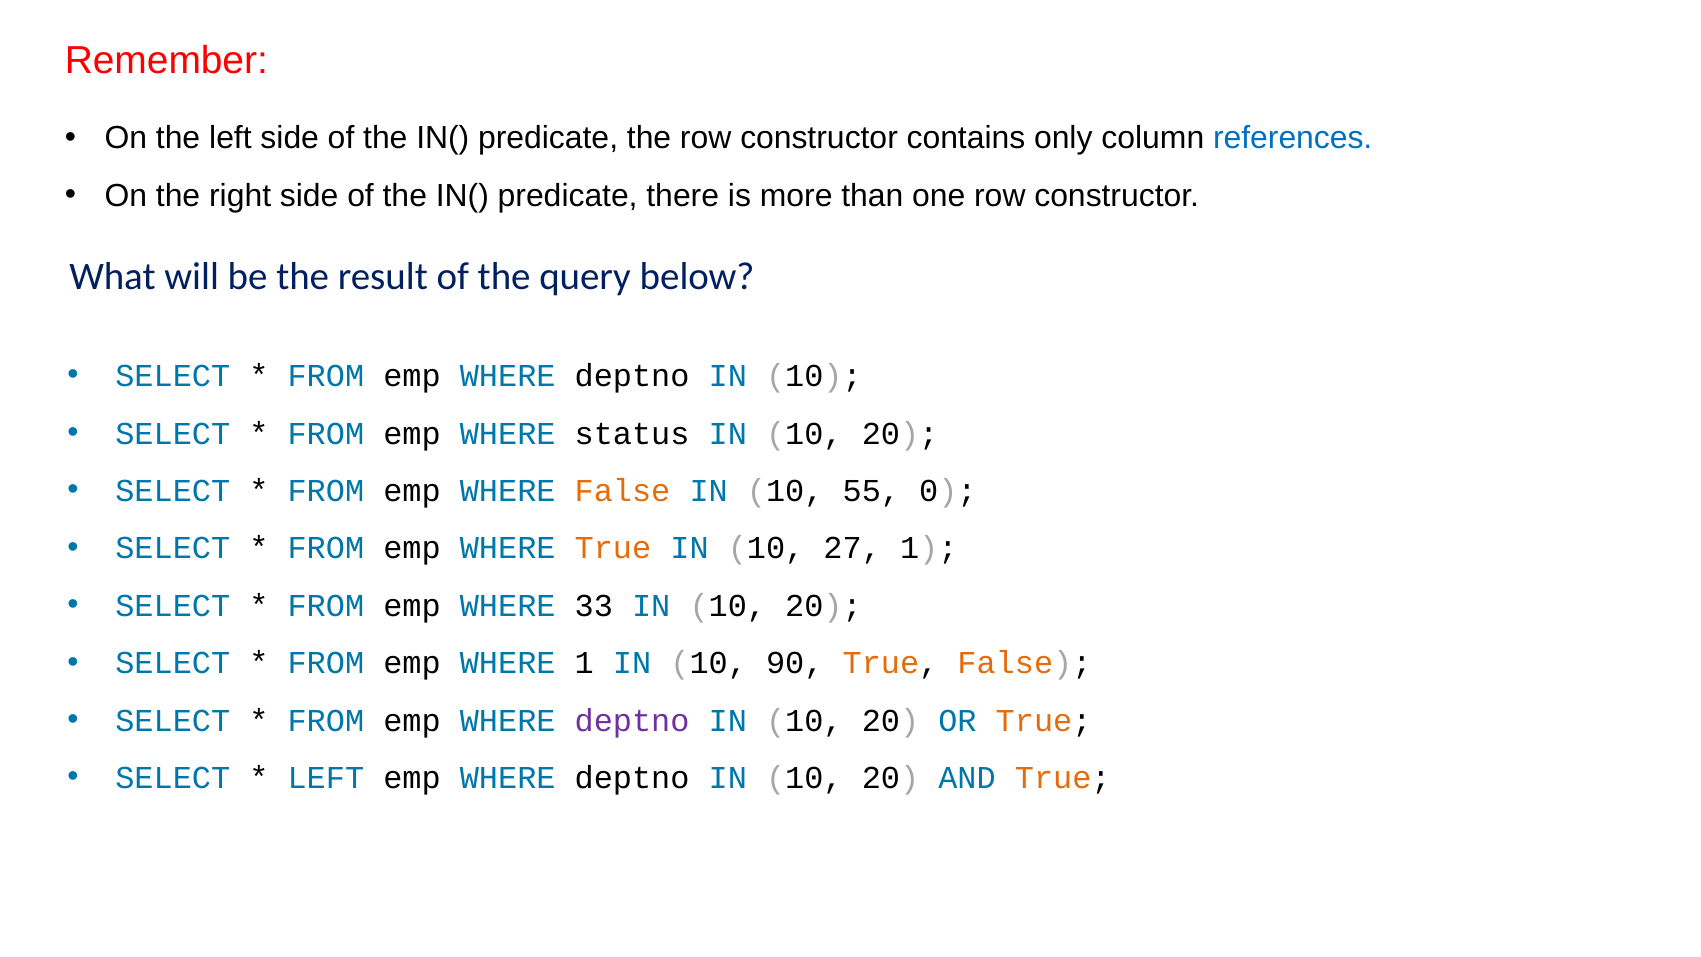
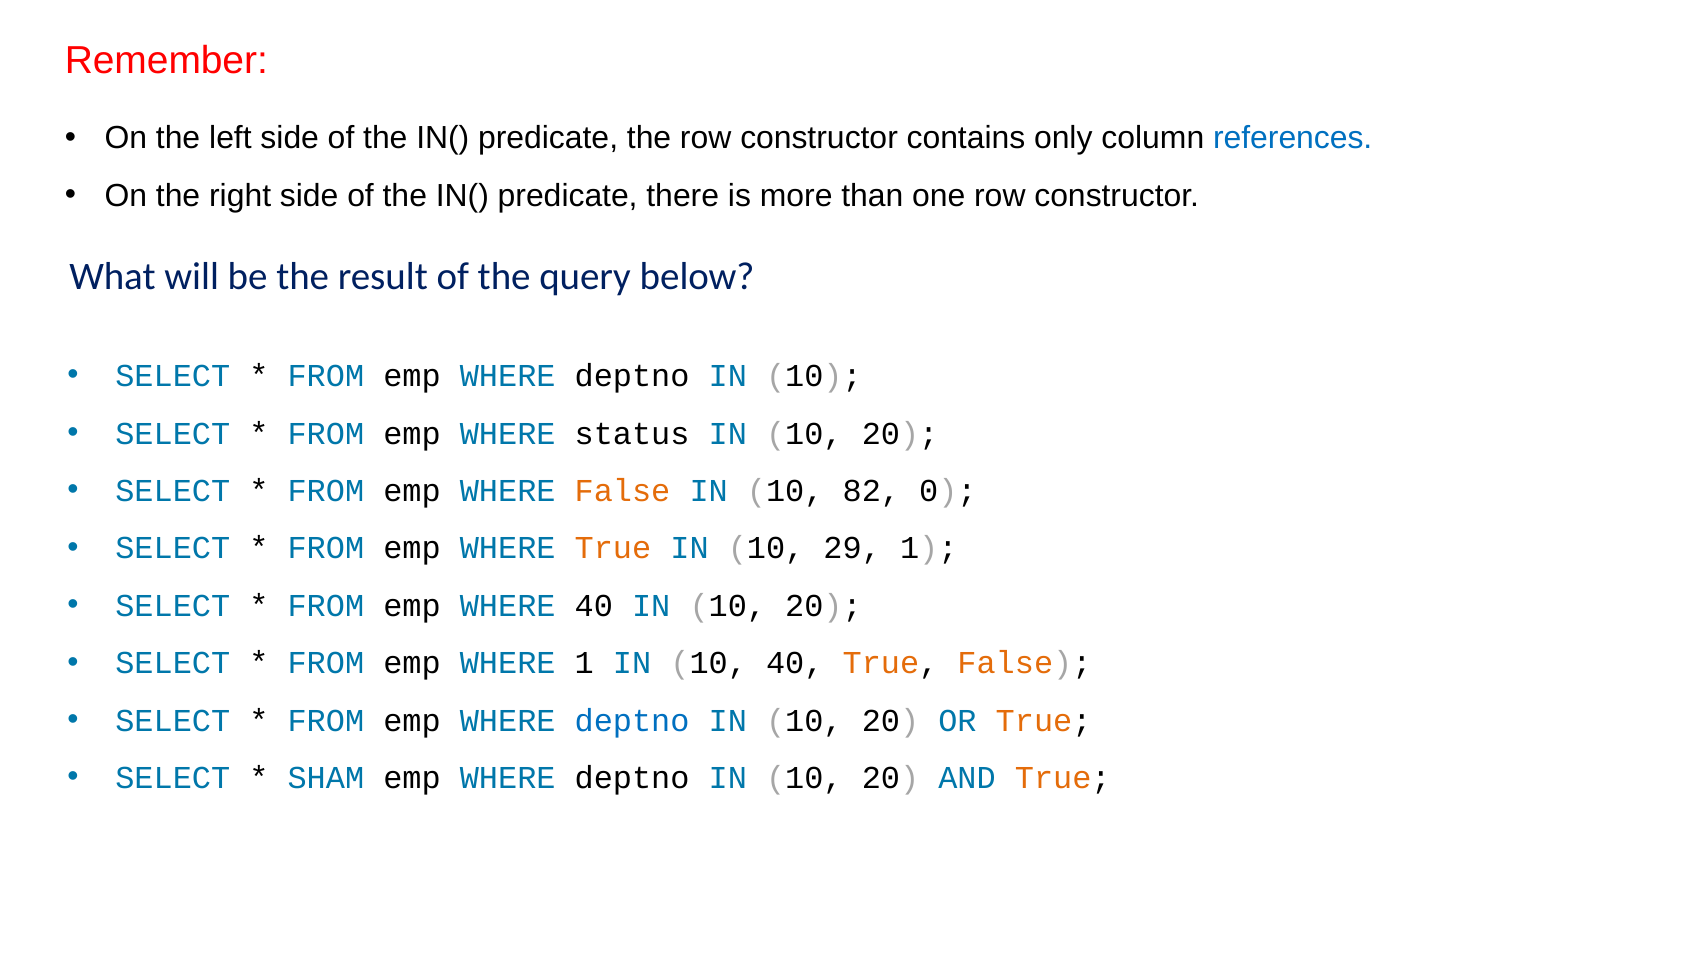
55: 55 -> 82 (871, 491)
27: 27 -> 29 (852, 548)
WHERE 33: 33 -> 40 (594, 606)
10 90: 90 -> 40 (795, 663)
deptno colour: purple -> blue (632, 721)
LEFT: LEFT -> SHAM (326, 778)
